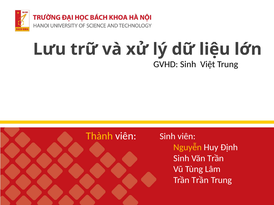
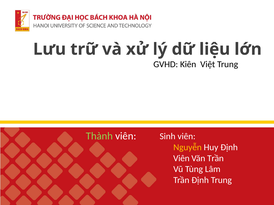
GVHD Sinh: Sinh -> Kiên (188, 64)
Thành colour: yellow -> light green (99, 136)
Sinh: Sinh -> Viên (181, 159)
Trần Trần: Trần -> Định (200, 181)
